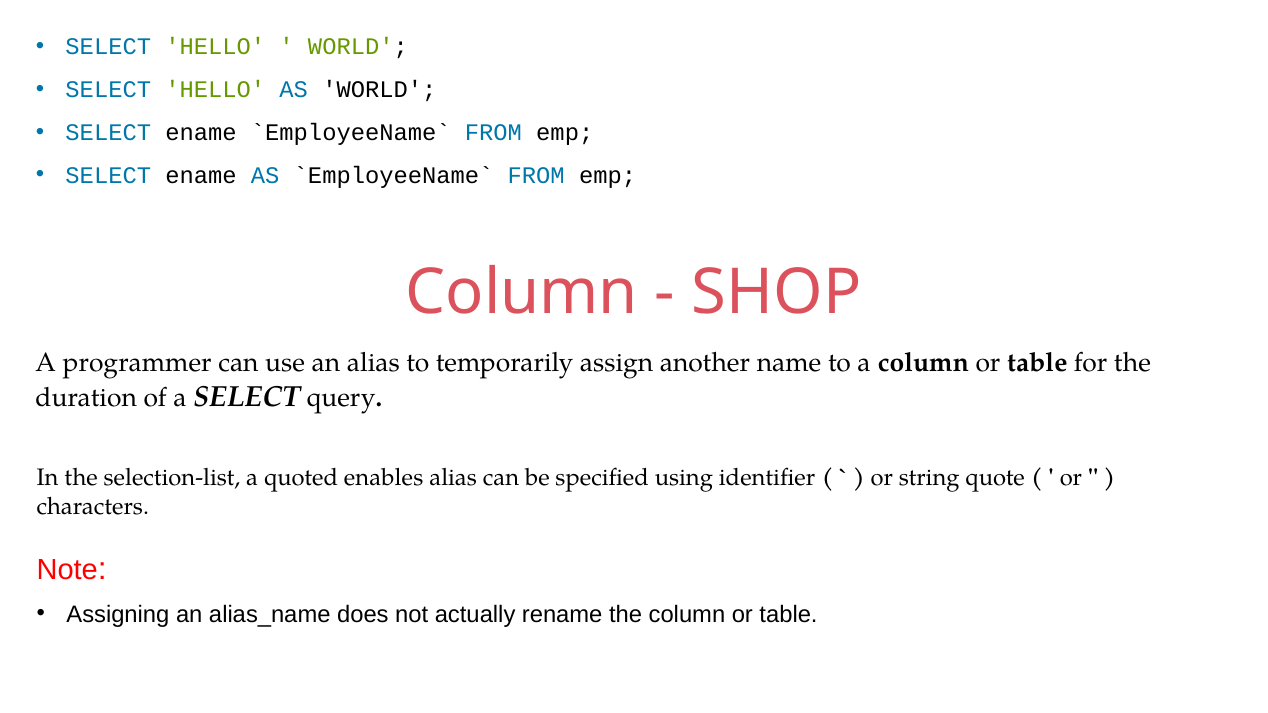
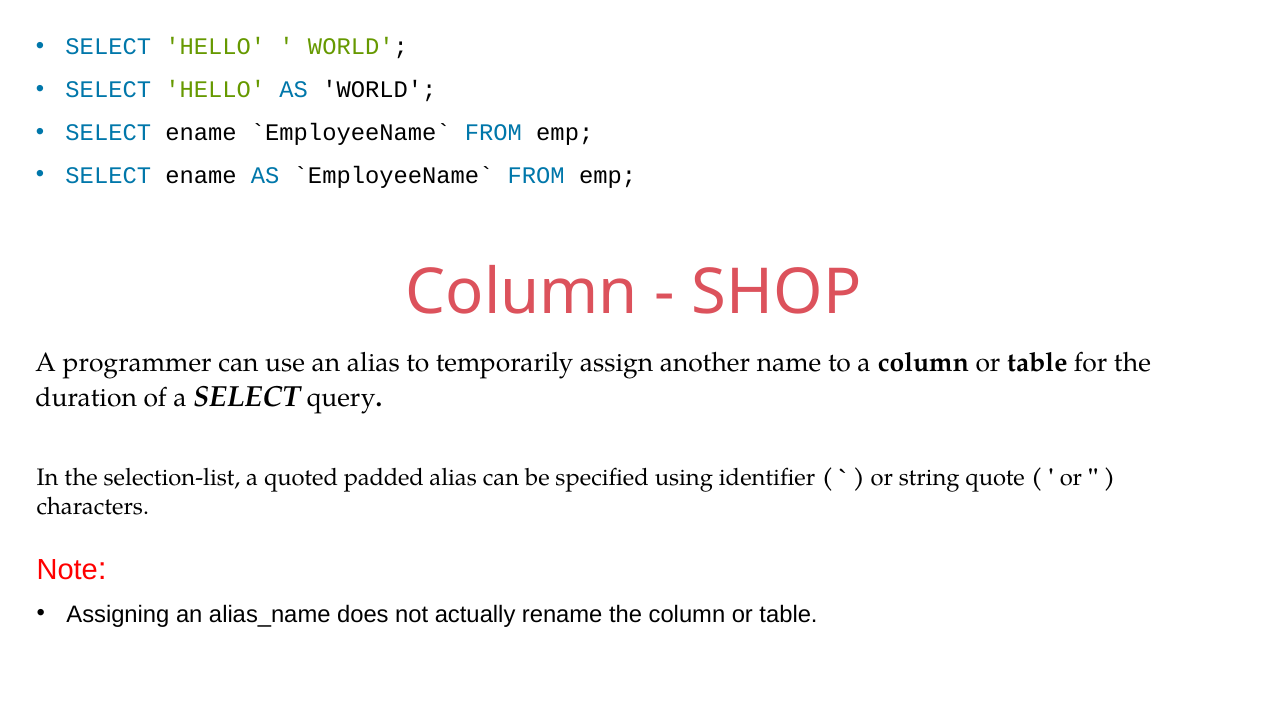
enables: enables -> padded (384, 478)
